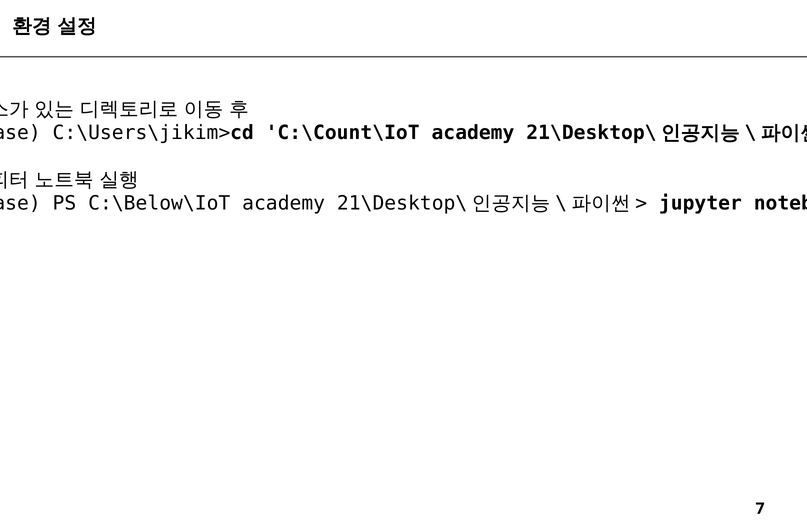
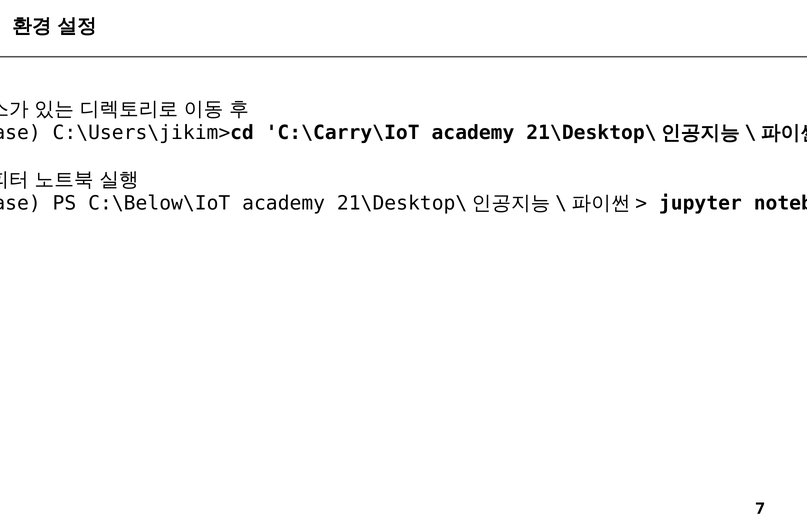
C:\Count\IoT: C:\Count\IoT -> C:\Carry\IoT (343, 133)
